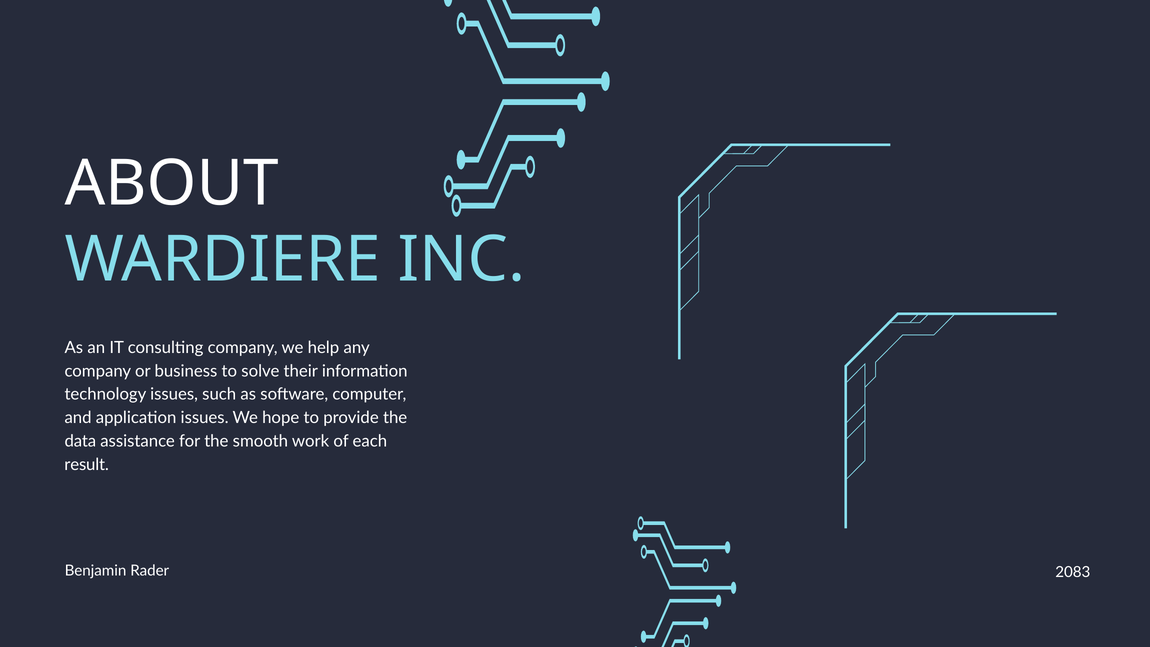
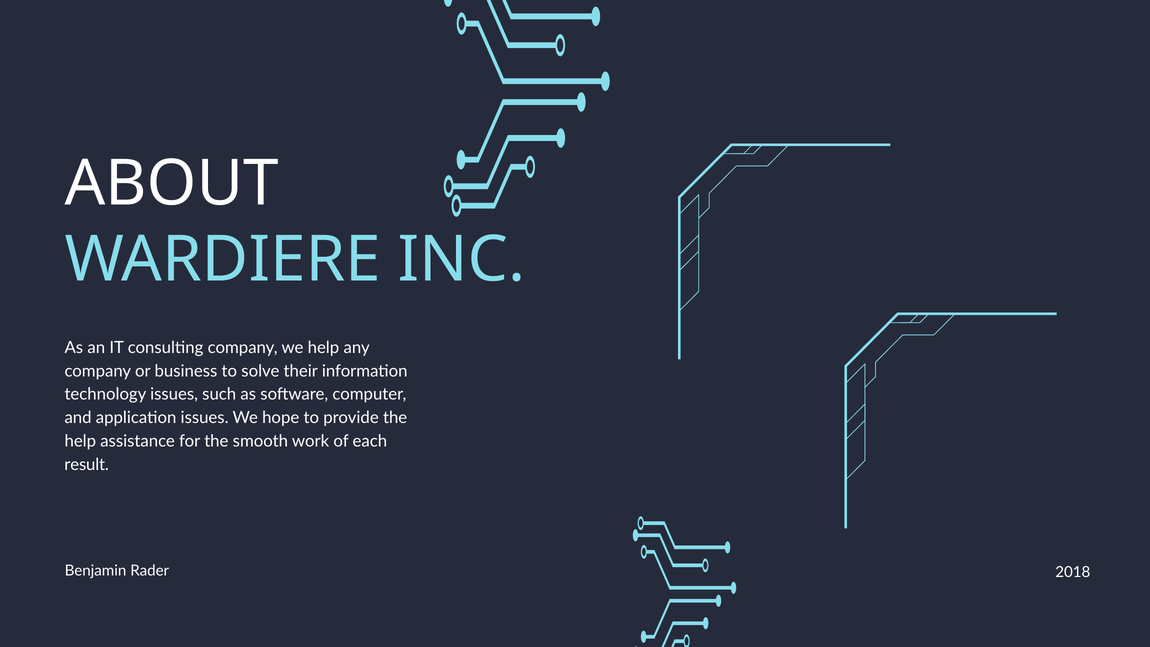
data: data -> help (80, 441)
2083: 2083 -> 2018 (1073, 572)
